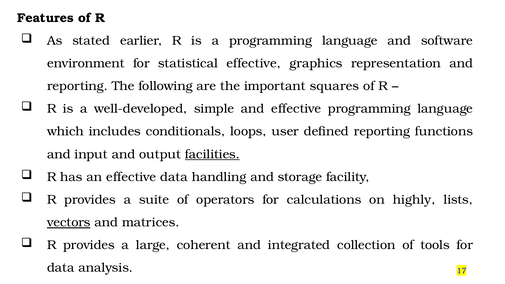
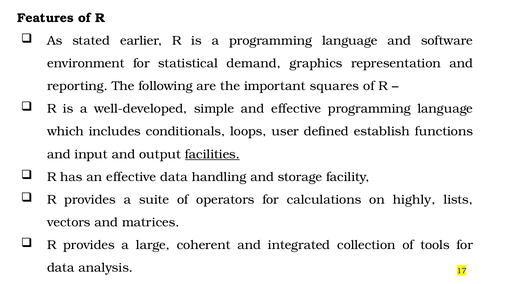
statistical effective: effective -> demand (254, 63)
defined reporting: reporting -> establish (382, 132)
vectors underline: present -> none (69, 222)
